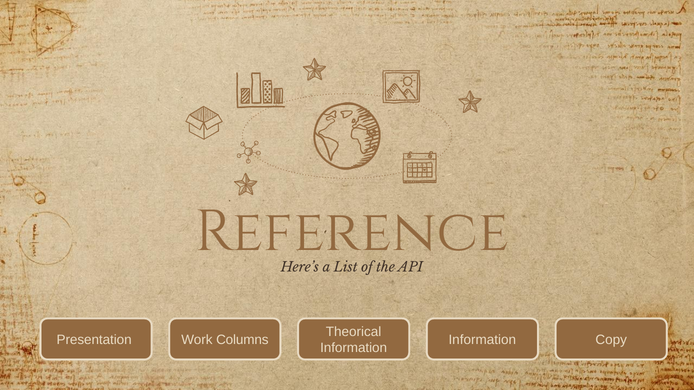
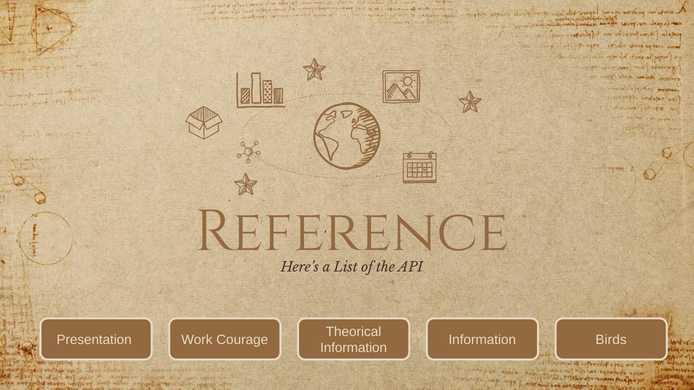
Columns: Columns -> Courage (242, 340)
Copy: Copy -> Birds (611, 340)
